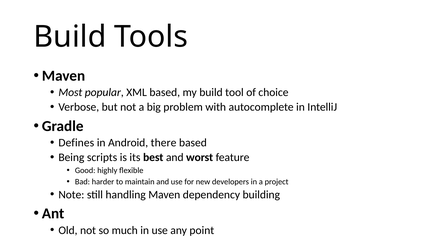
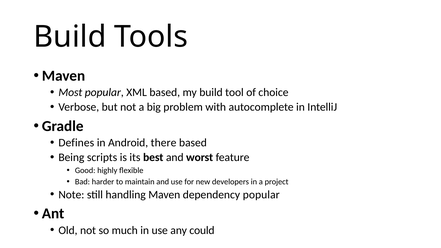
dependency building: building -> popular (261, 195)
point: point -> could (202, 230)
